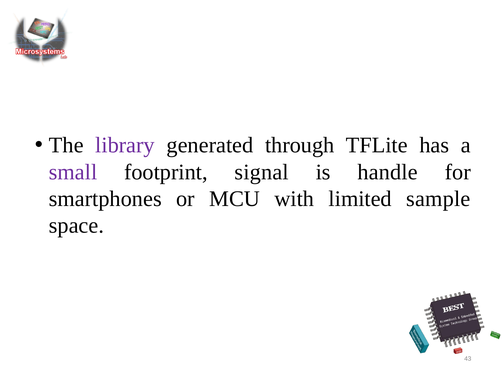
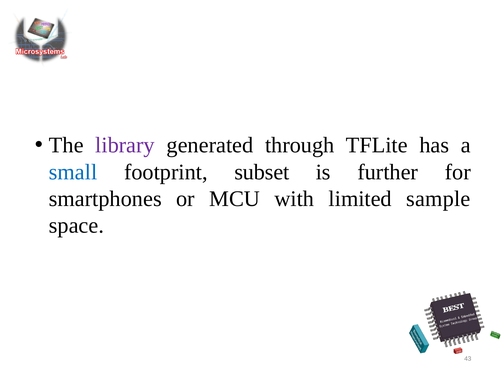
small colour: purple -> blue (73, 172)
signal: signal -> subset (262, 172)
handle: handle -> further (388, 172)
